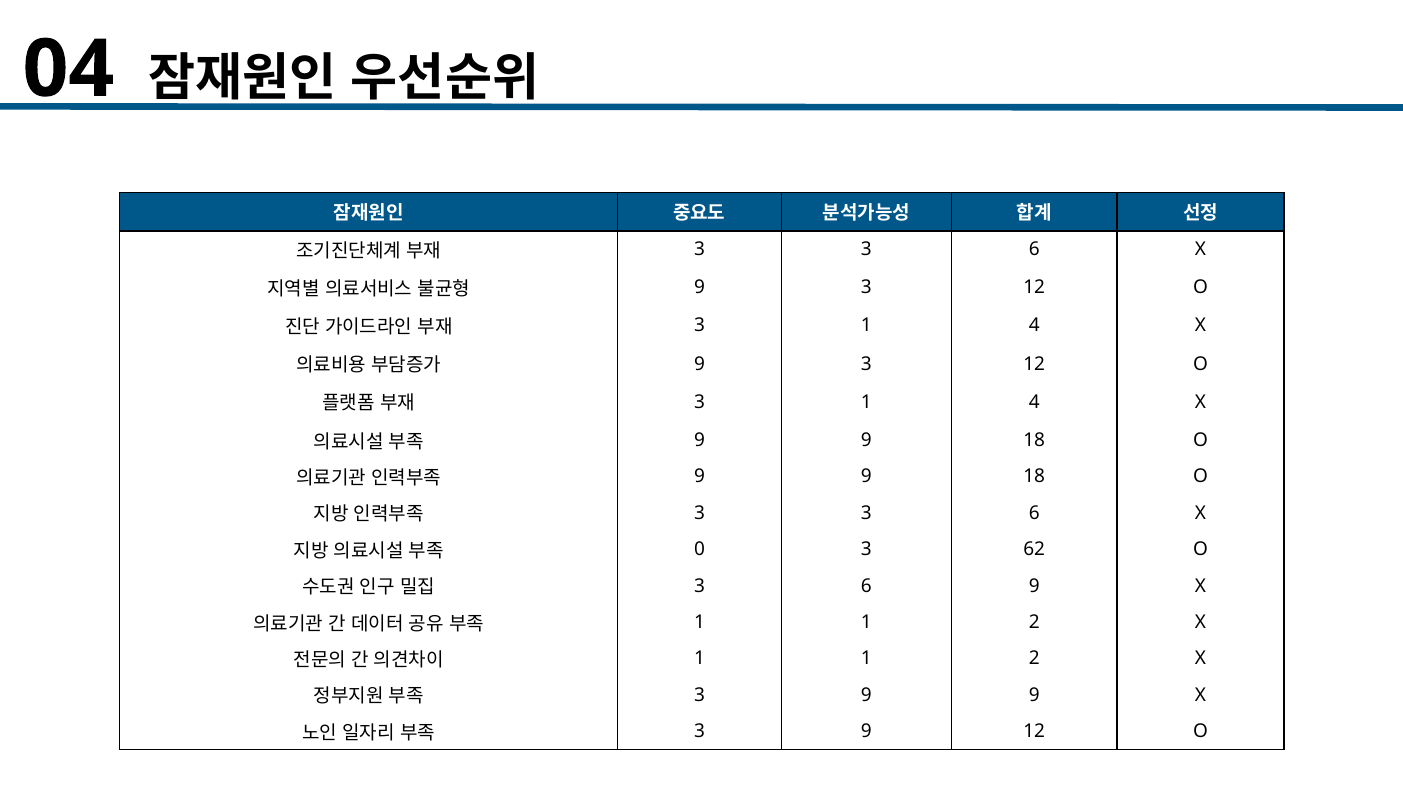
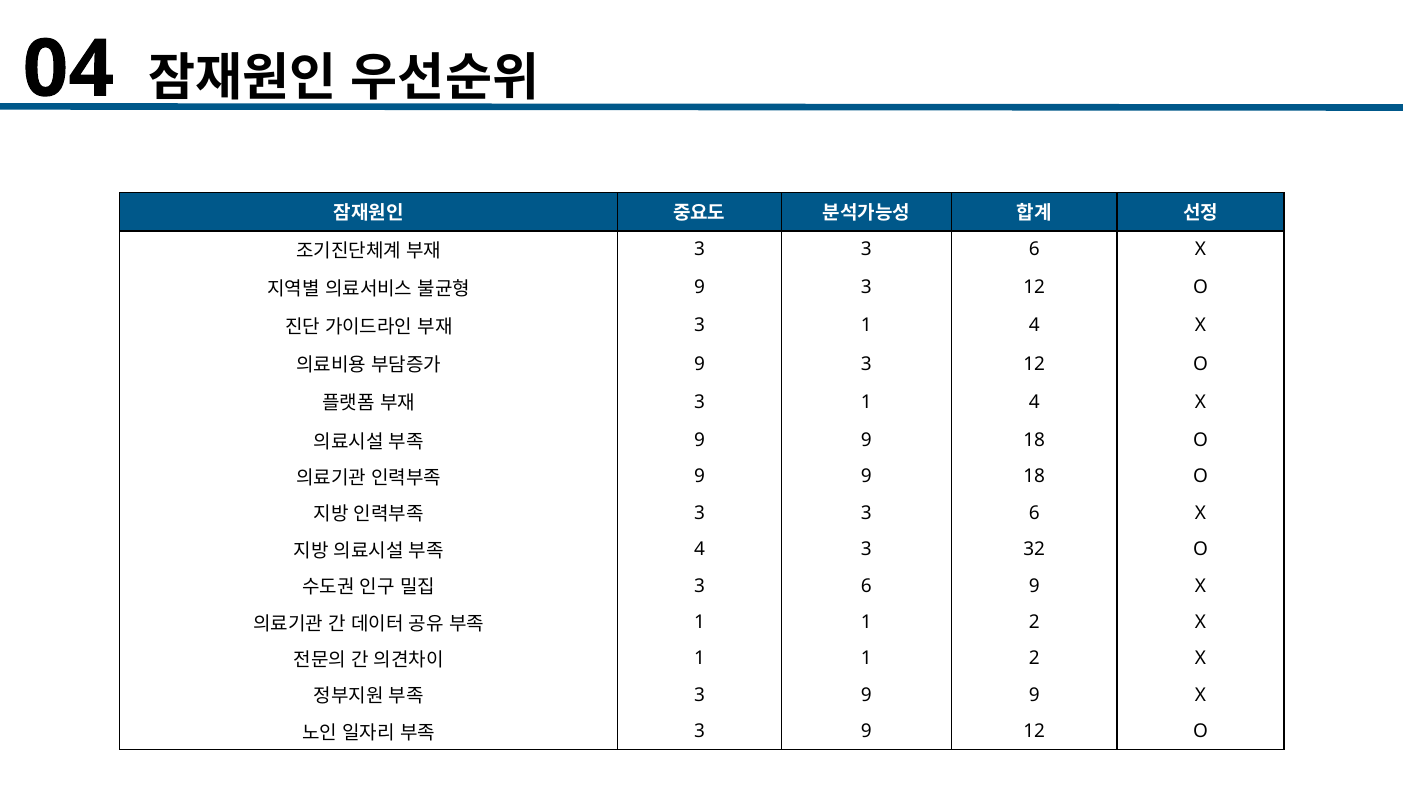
0: 0 -> 4 (699, 549)
62: 62 -> 32 (1034, 549)
